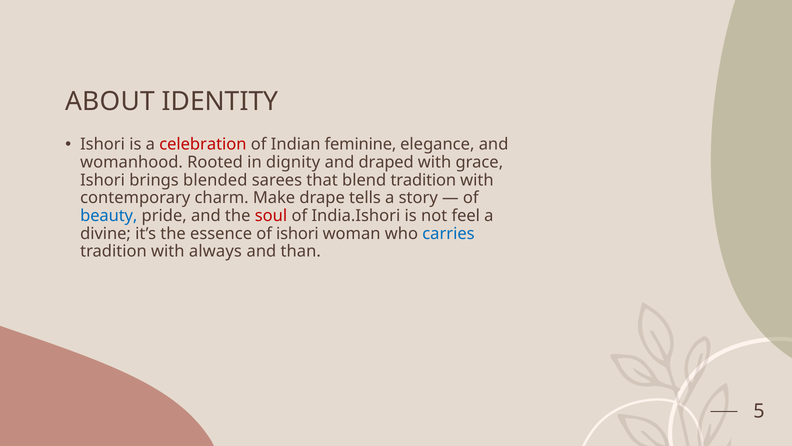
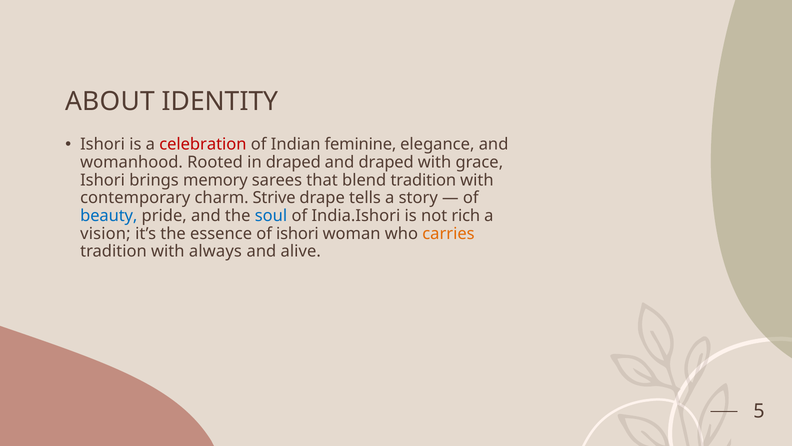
in dignity: dignity -> draped (293, 162)
blended: blended -> memory (215, 180)
Make: Make -> Strive (274, 198)
soul colour: red -> blue (271, 216)
feel: feel -> rich (466, 216)
divine: divine -> vision (105, 233)
carries colour: blue -> orange (448, 233)
than: than -> alive (301, 251)
